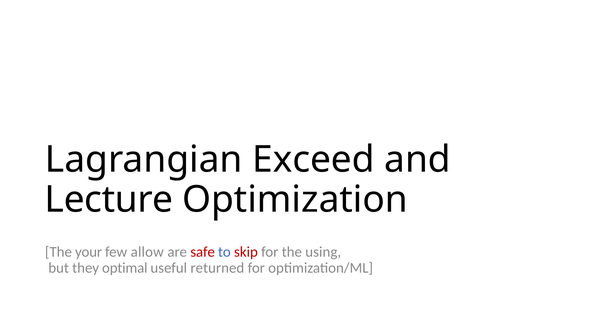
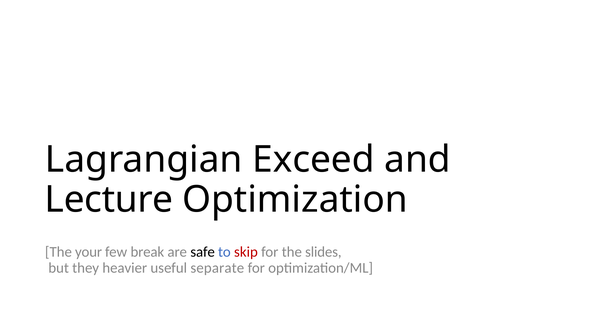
allow: allow -> break (147, 252)
safe colour: red -> black (203, 252)
using: using -> slides (323, 252)
optimal: optimal -> heavier (125, 268)
returned: returned -> separate (217, 268)
